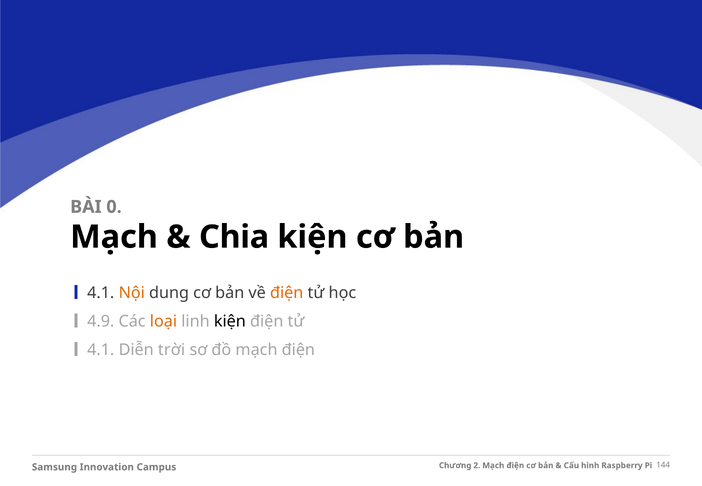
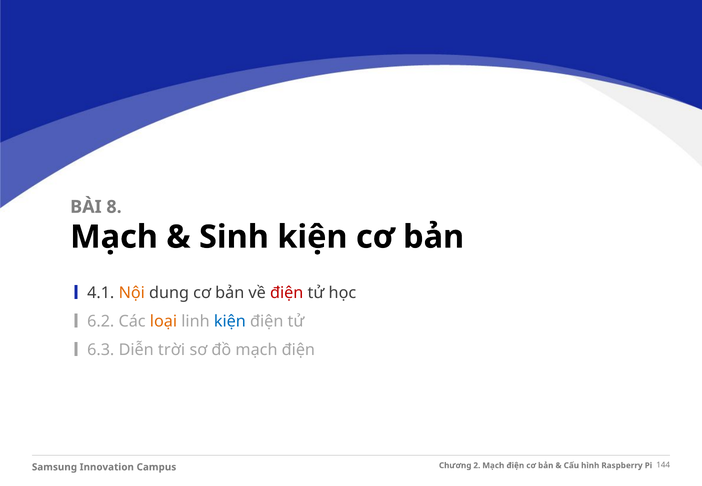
0: 0 -> 8 (114, 207)
Chia: Chia -> Sinh (234, 237)
điện colour: orange -> red (287, 293)
4.9: 4.9 -> 6.2 (101, 322)
kiện colour: black -> blue (230, 322)
4.1: 4.1 -> 6.3 (101, 350)
